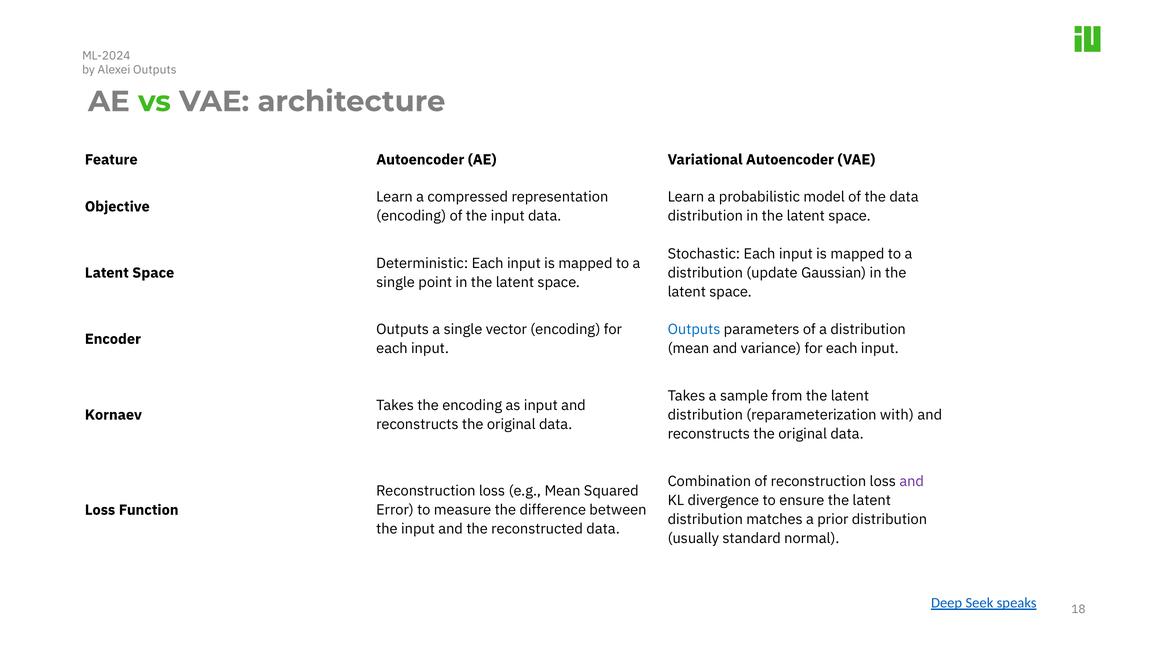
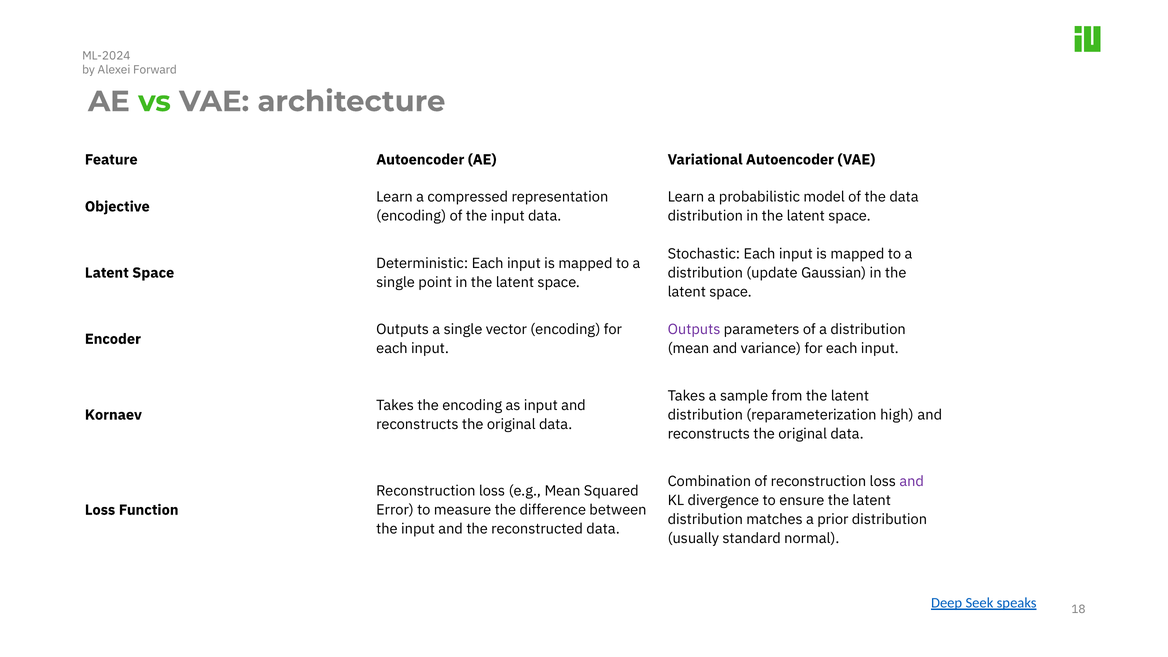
Alexei Outputs: Outputs -> Forward (155, 70)
Outputs colour: blue -> purple (694, 330)
with: with -> high (897, 415)
